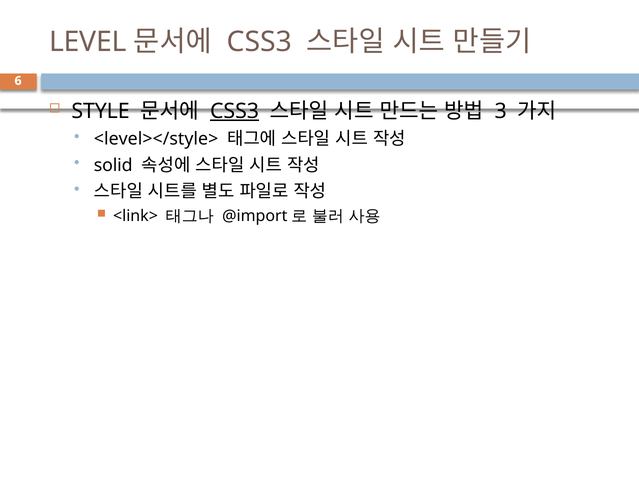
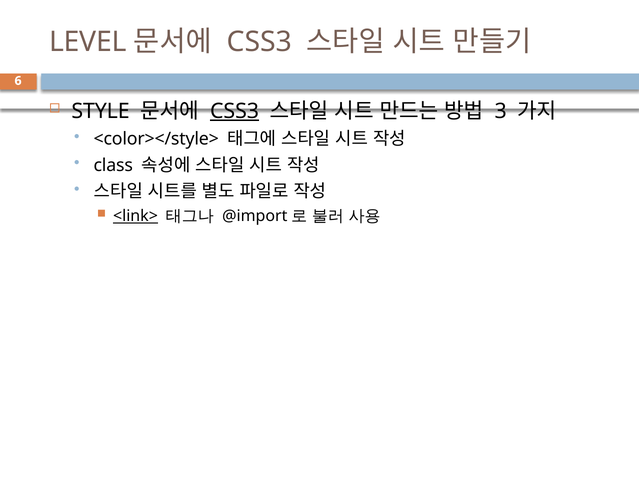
<level></style>: <level></style> -> <color></style> (156, 139)
solid: solid -> class (113, 165)
<link> underline: none -> present (135, 216)
